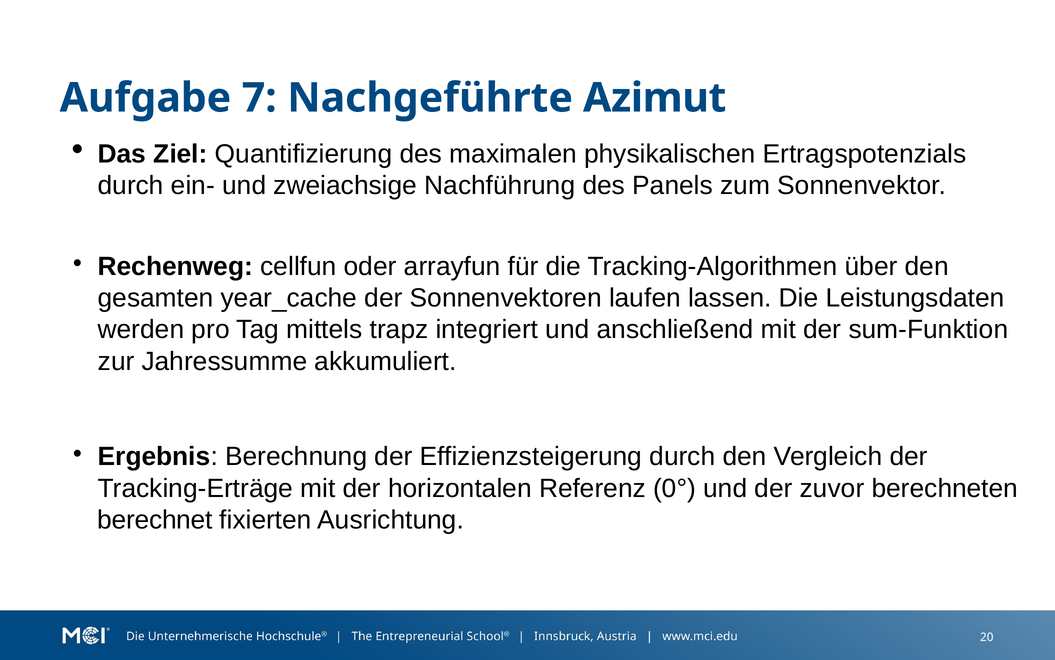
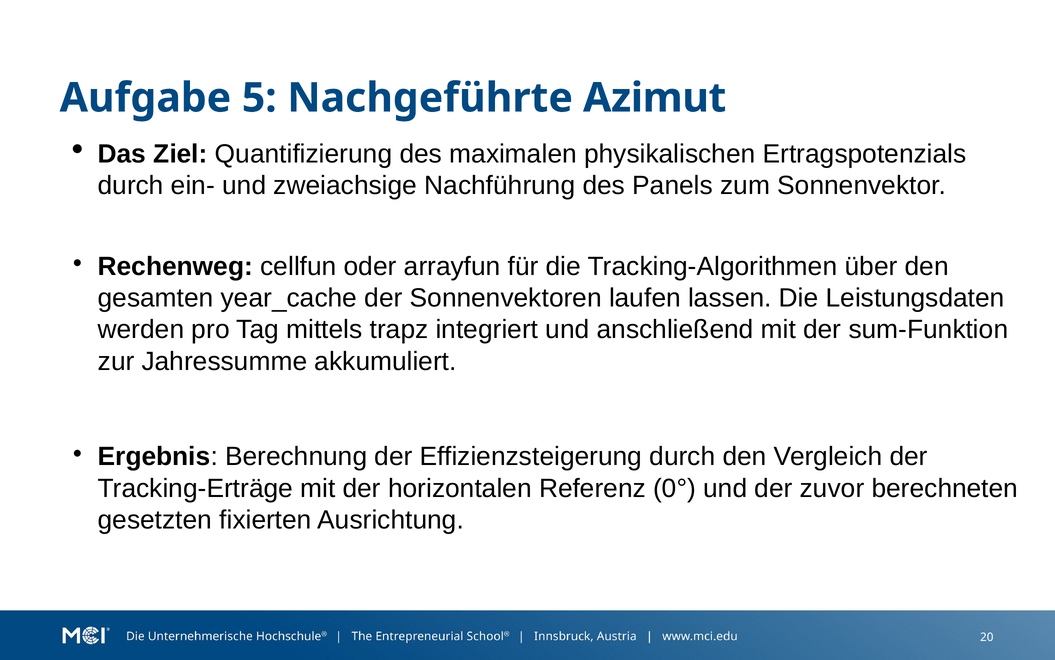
7: 7 -> 5 (259, 98)
berechnet: berechnet -> gesetzten (155, 520)
